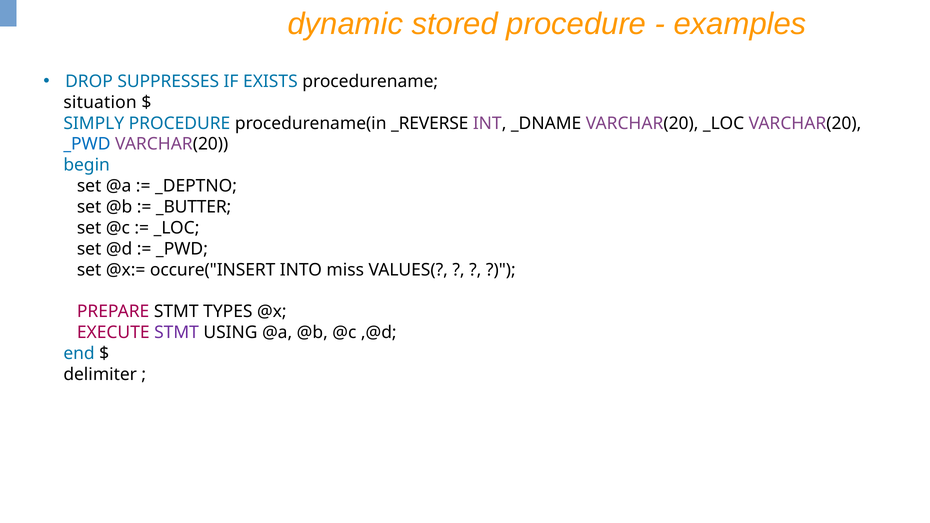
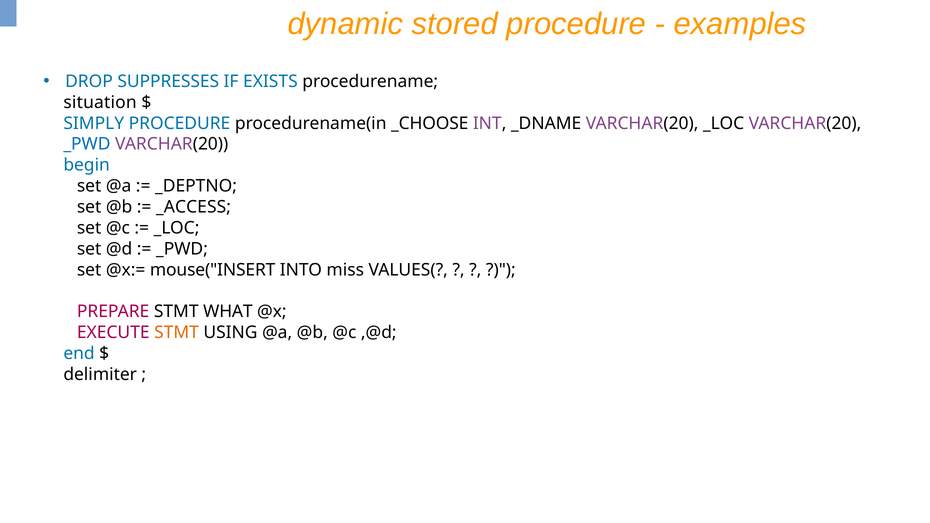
_REVERSE: _REVERSE -> _CHOOSE (430, 123)
_BUTTER: _BUTTER -> _ACCESS (193, 207)
occure("INSERT: occure("INSERT -> mouse("INSERT (213, 270)
TYPES: TYPES -> WHAT (228, 312)
STMT colour: purple -> orange (177, 333)
